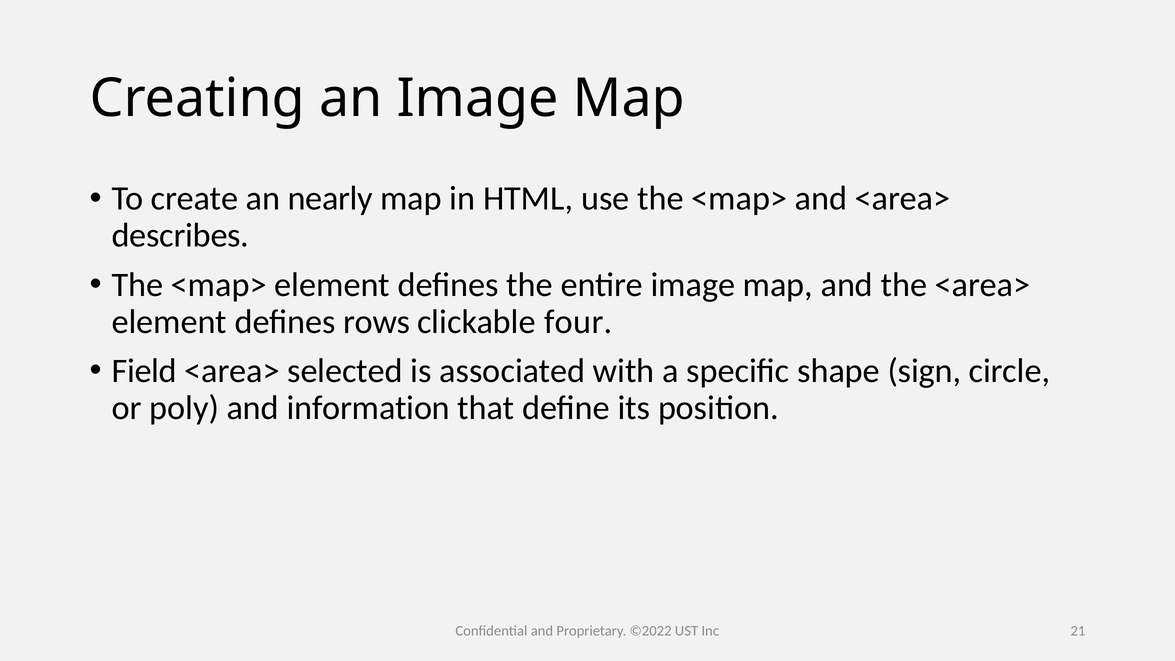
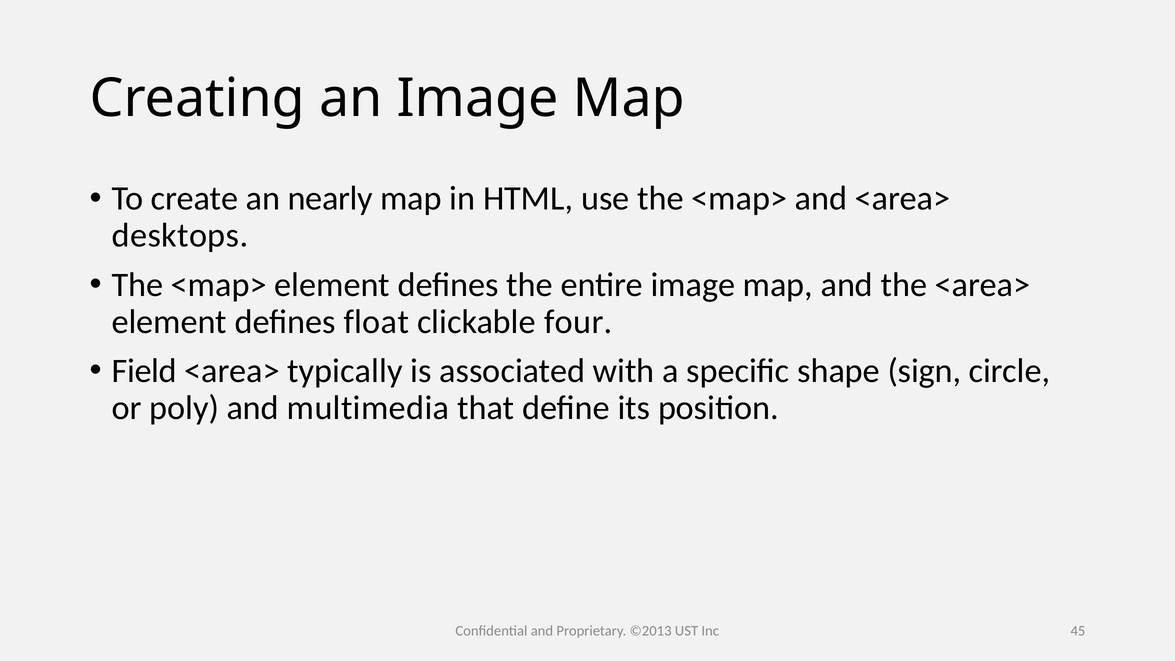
describes: describes -> desktops (180, 236)
rows: rows -> float (376, 322)
selected: selected -> typically (345, 371)
information: information -> multimedia (368, 408)
©2022: ©2022 -> ©2013 (651, 631)
21: 21 -> 45 (1078, 631)
